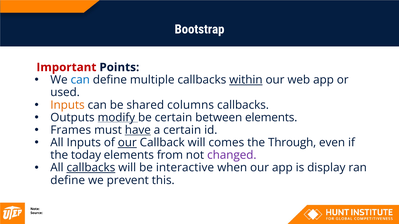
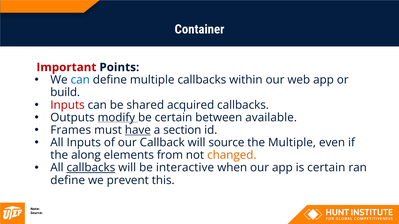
Bootstrap: Bootstrap -> Container (199, 29)
within underline: present -> none (246, 80)
used: used -> build (65, 93)
Inputs colour: orange -> red (67, 105)
columns: columns -> acquired (191, 105)
between elements: elements -> available (271, 118)
a certain: certain -> section (182, 130)
our underline: present -> none (127, 143)
will comes: comes -> source (226, 143)
the Through: Through -> Multiple (292, 143)
today: today -> along (86, 155)
changed colour: purple -> orange (232, 155)
is display: display -> certain (326, 168)
